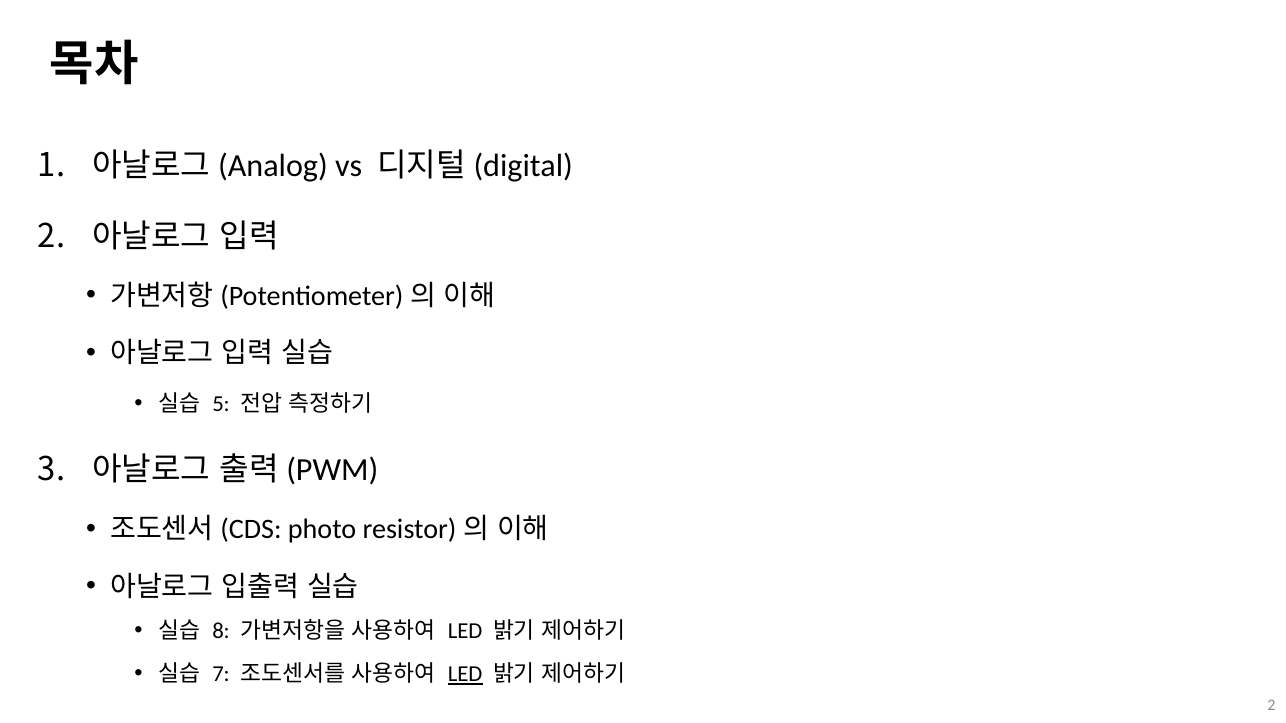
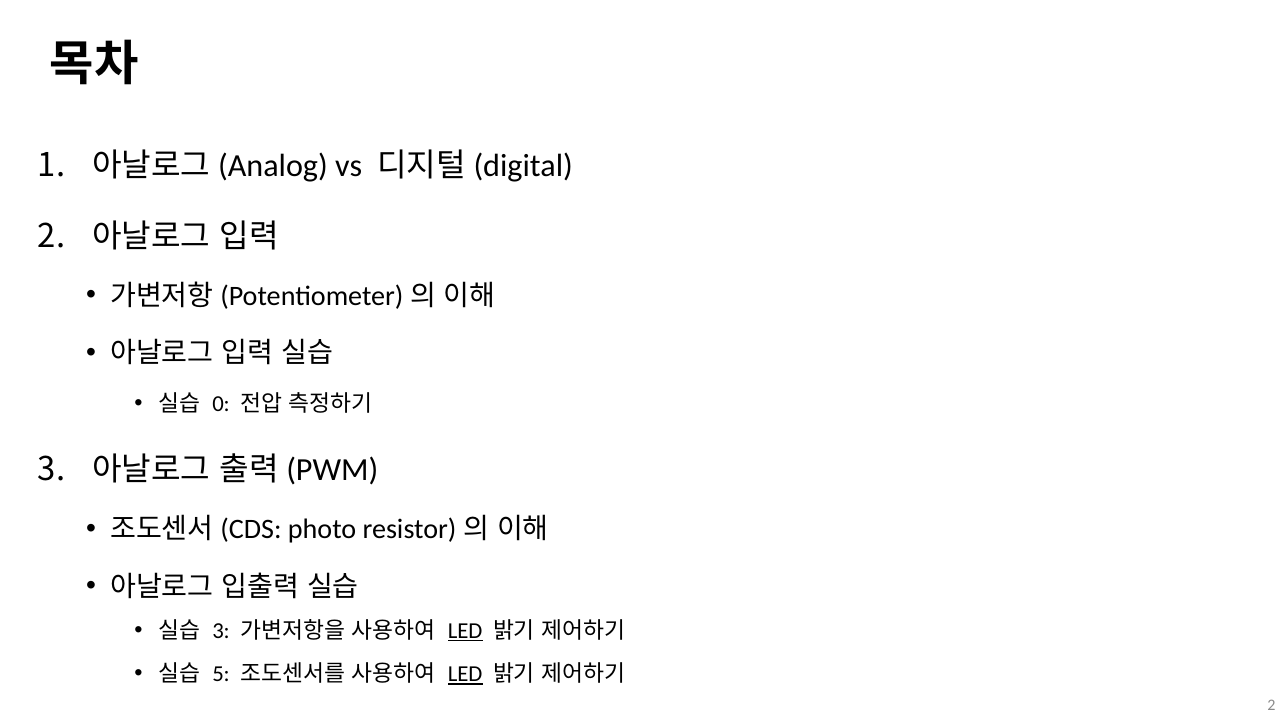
5: 5 -> 0 (221, 404)
8: 8 -> 3 (221, 631)
LED underline: none -> present (465, 631)
7: 7 -> 5 (221, 675)
